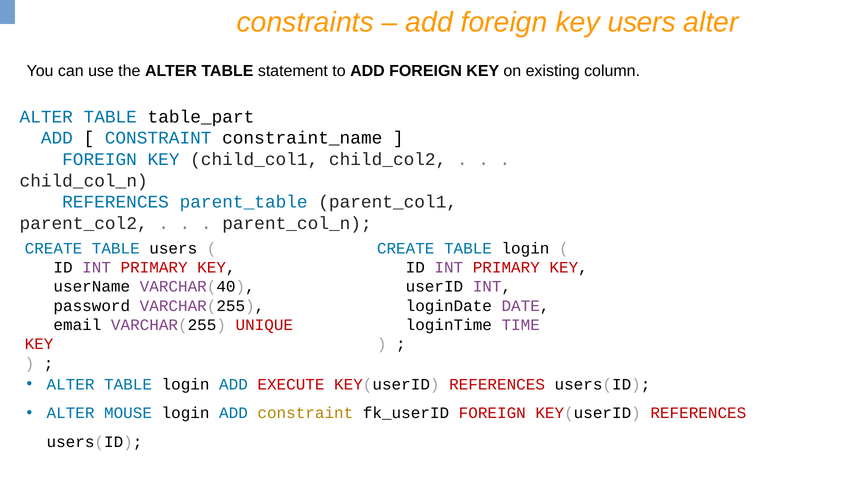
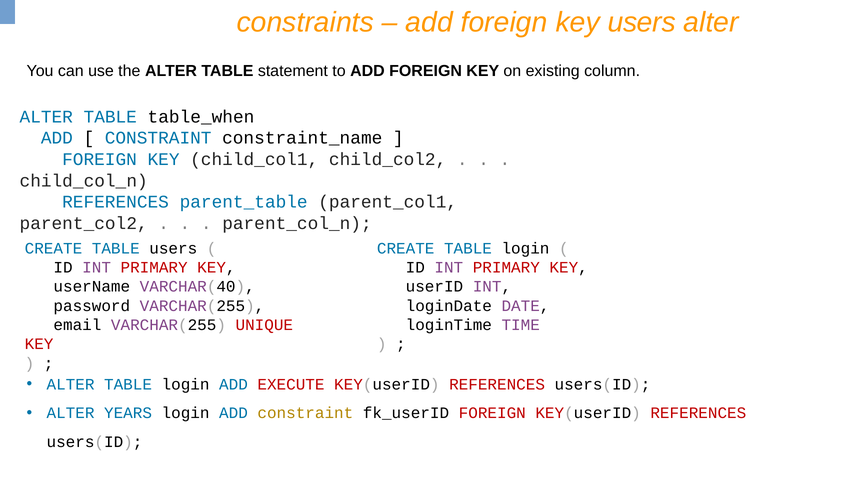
table_part: table_part -> table_when (201, 117)
MOUSE: MOUSE -> YEARS (128, 413)
